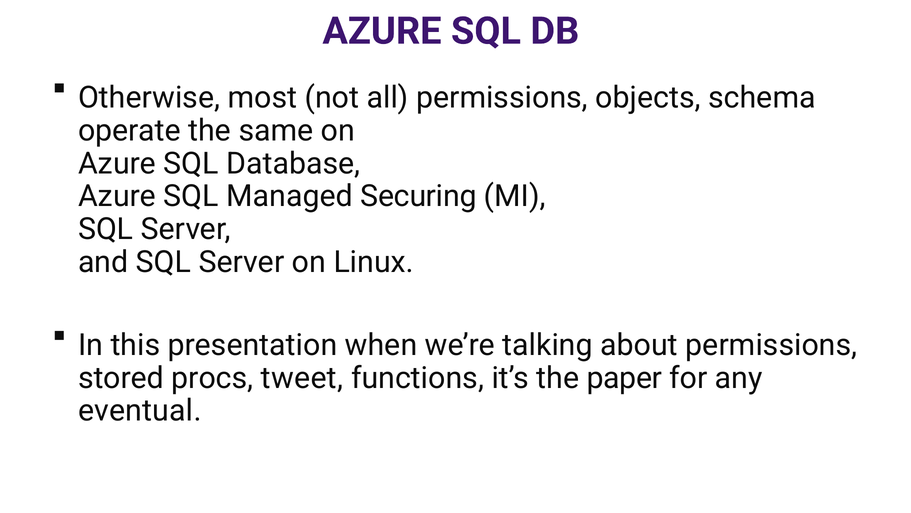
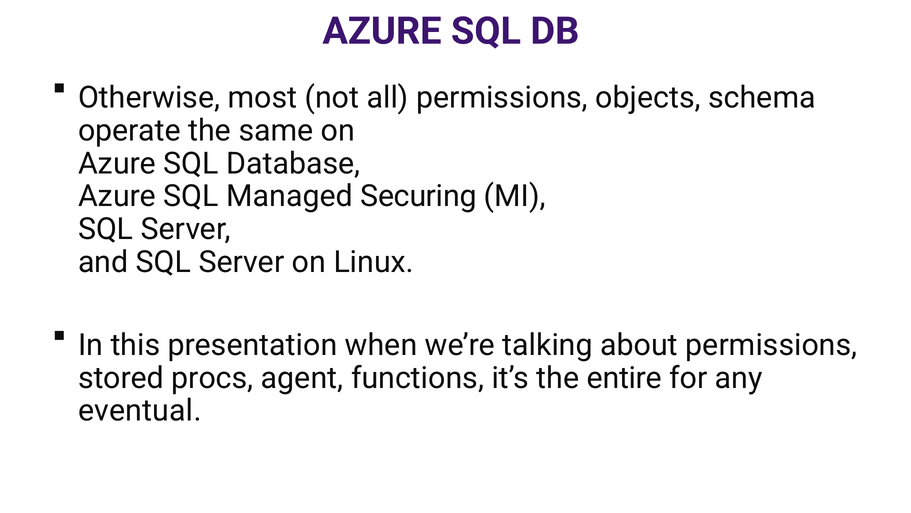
tweet: tweet -> agent (302, 378)
paper: paper -> entire (624, 378)
